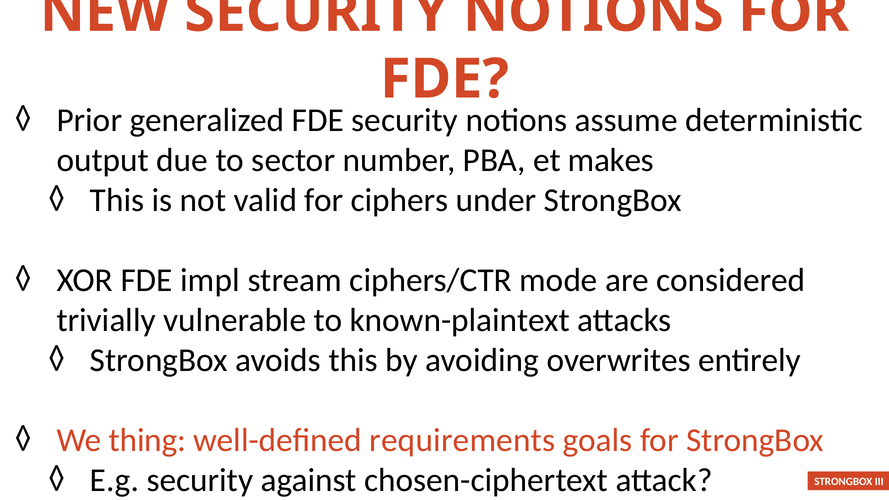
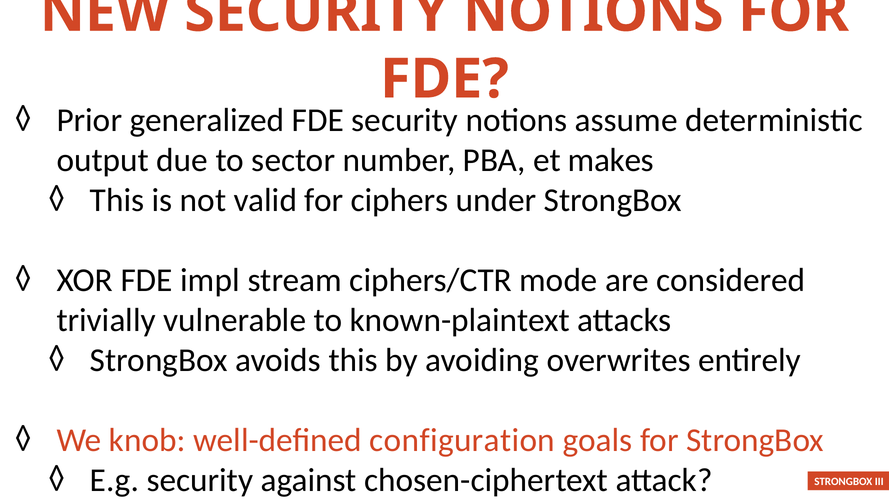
thing: thing -> knob (147, 440)
requirements: requirements -> configuration (462, 440)
